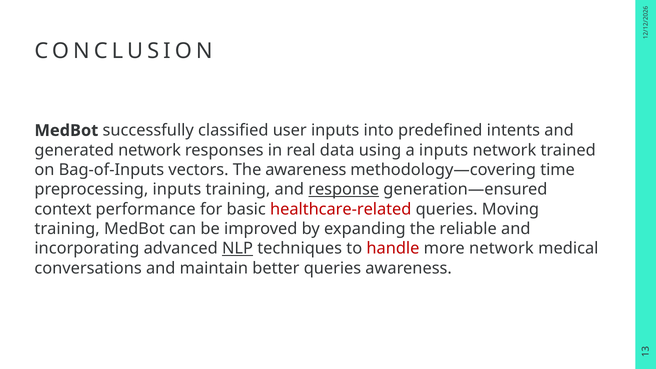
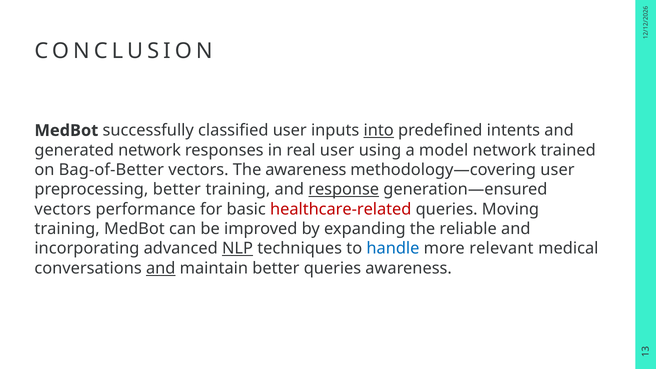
into underline: none -> present (379, 130)
real data: data -> user (337, 150)
a inputs: inputs -> model (444, 150)
Bag-of-Inputs: Bag-of-Inputs -> Bag-of-Better (111, 170)
methodology—covering time: time -> user (557, 170)
preprocessing inputs: inputs -> better (177, 190)
context: context -> vectors (63, 209)
handle colour: red -> blue (393, 249)
more network: network -> relevant (501, 249)
and underline: none -> present (161, 268)
